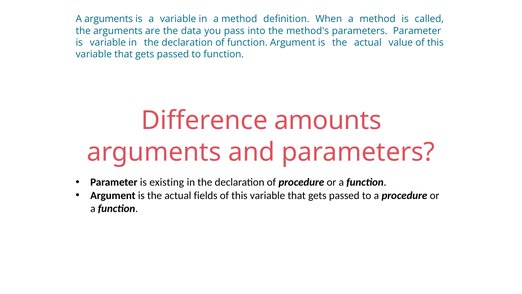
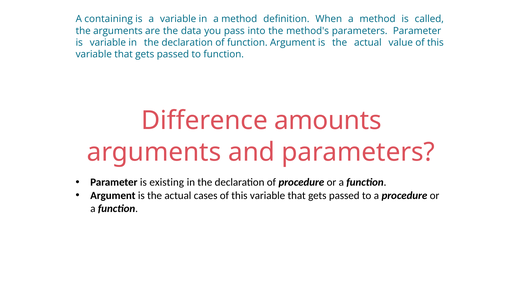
A arguments: arguments -> containing (109, 19)
fields: fields -> cases (206, 195)
